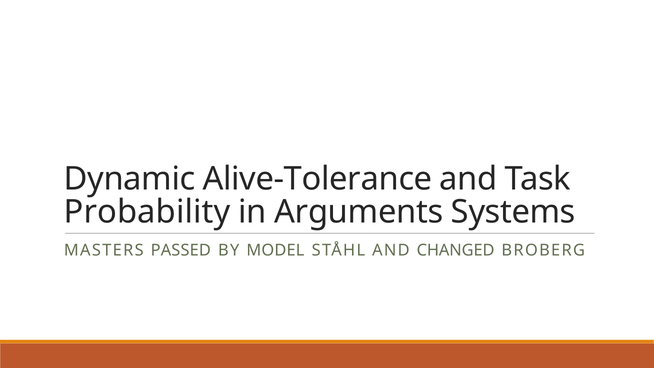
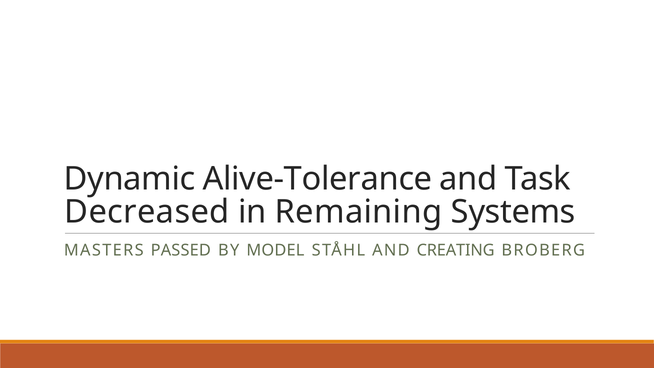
Probability: Probability -> Decreased (147, 212)
Arguments: Arguments -> Remaining (359, 212)
CHANGED: CHANGED -> CREATING (456, 250)
